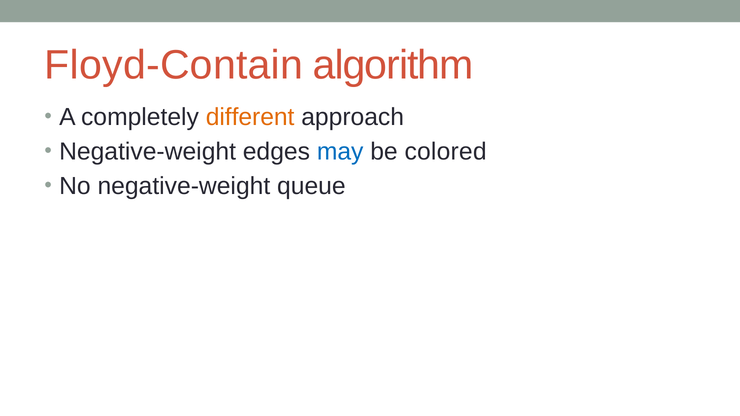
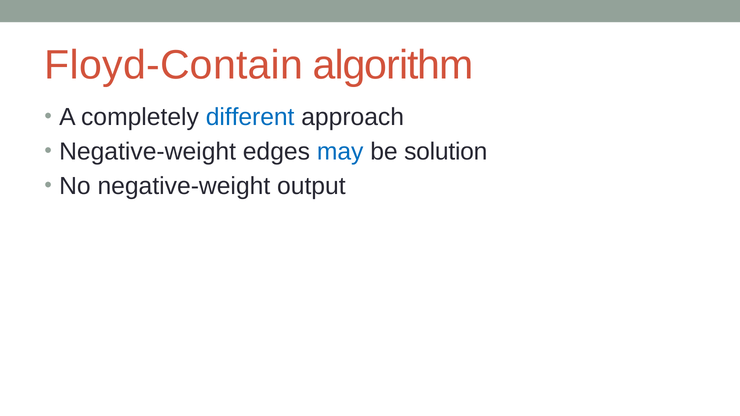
different colour: orange -> blue (250, 117)
colored: colored -> solution (446, 152)
queue: queue -> output (311, 186)
